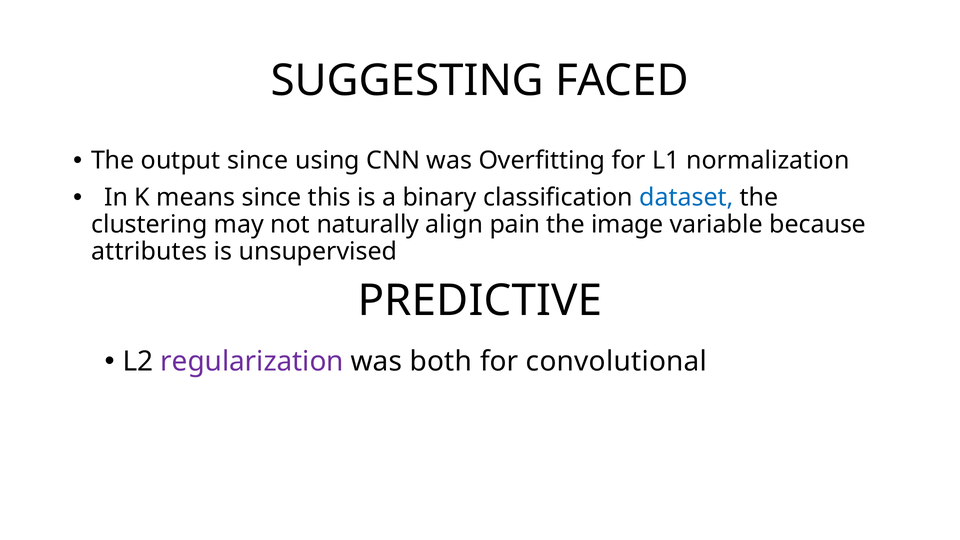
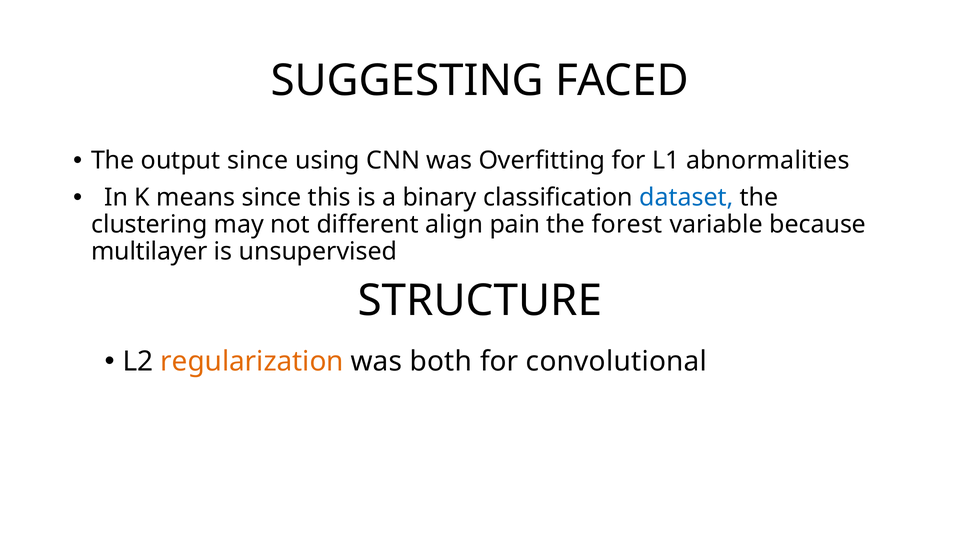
normalization: normalization -> abnormalities (768, 161)
naturally: naturally -> different (368, 225)
image: image -> forest (627, 225)
attributes: attributes -> multilayer (149, 252)
PREDICTIVE: PREDICTIVE -> STRUCTURE (480, 301)
regularization colour: purple -> orange (252, 361)
